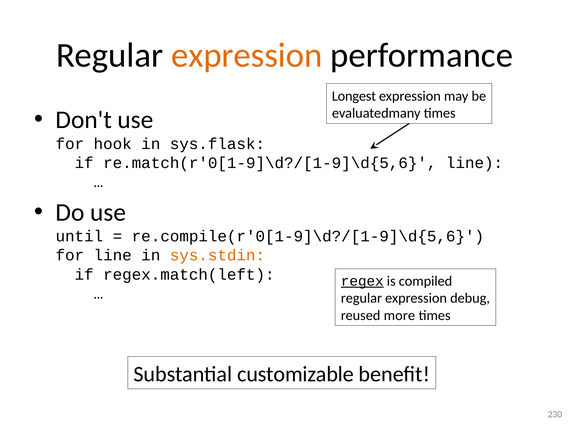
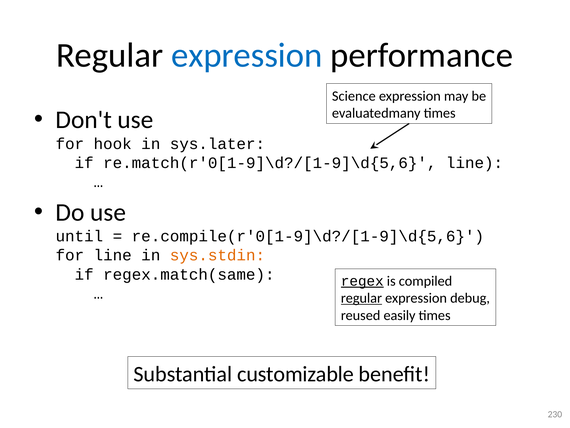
expression colour: orange -> blue (247, 55)
Longest: Longest -> Science (354, 96)
sys.flask: sys.flask -> sys.later (217, 144)
regex.match(left: regex.match(left -> regex.match(same (189, 274)
regular underline: none -> present (361, 298)
more: more -> easily (400, 315)
